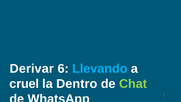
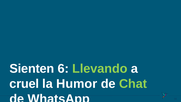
Derivar: Derivar -> Sienten (32, 69)
Llevando colour: light blue -> light green (100, 69)
Dentro: Dentro -> Humor (77, 84)
